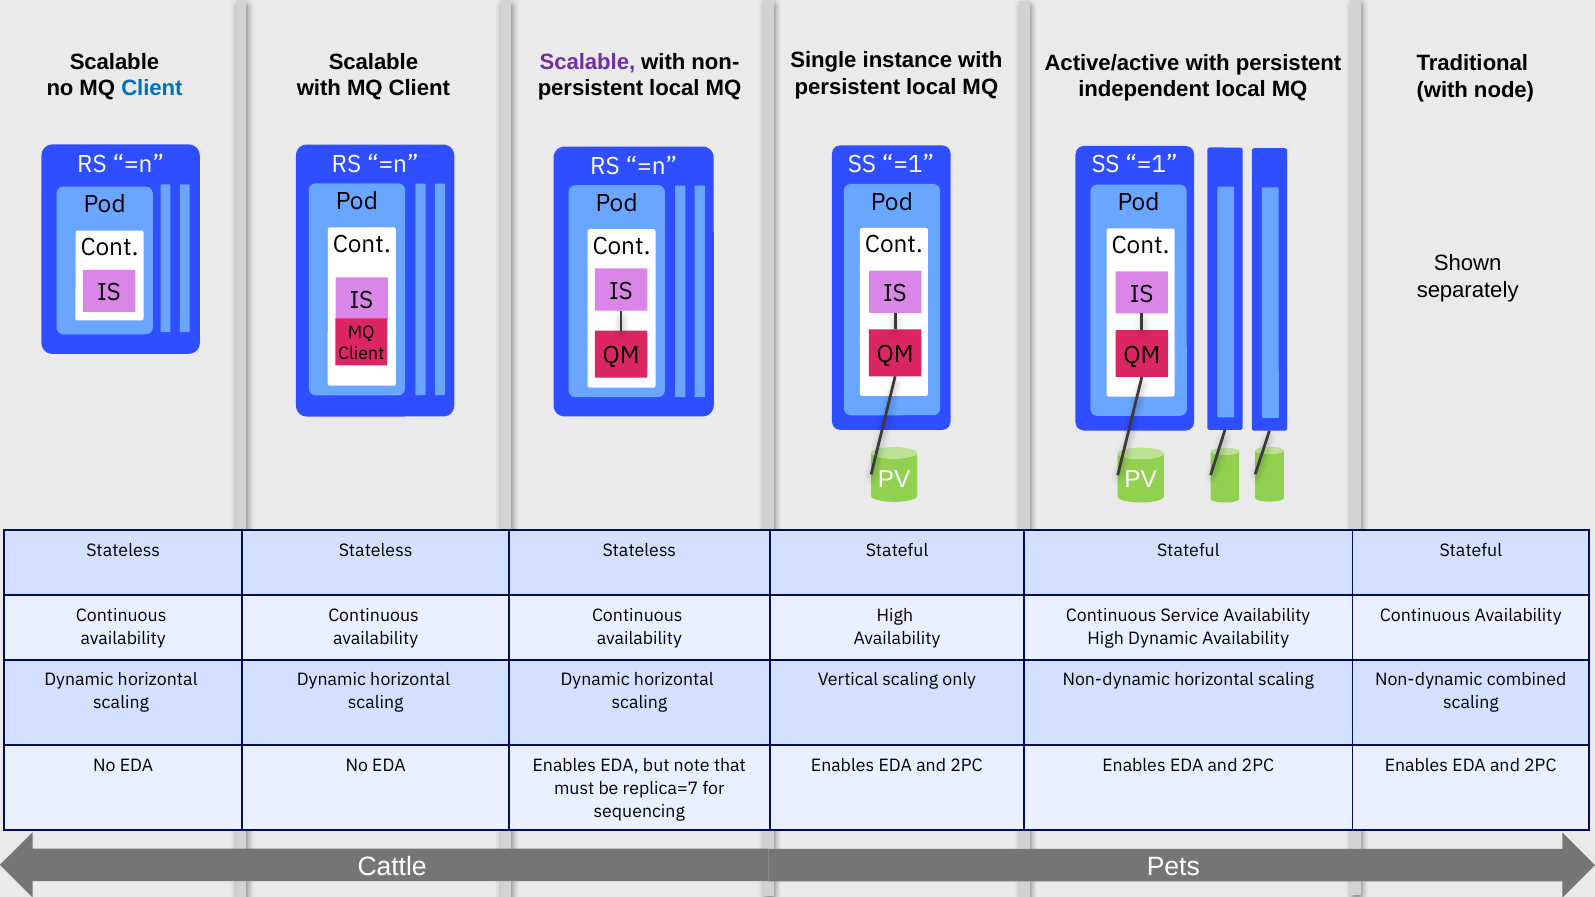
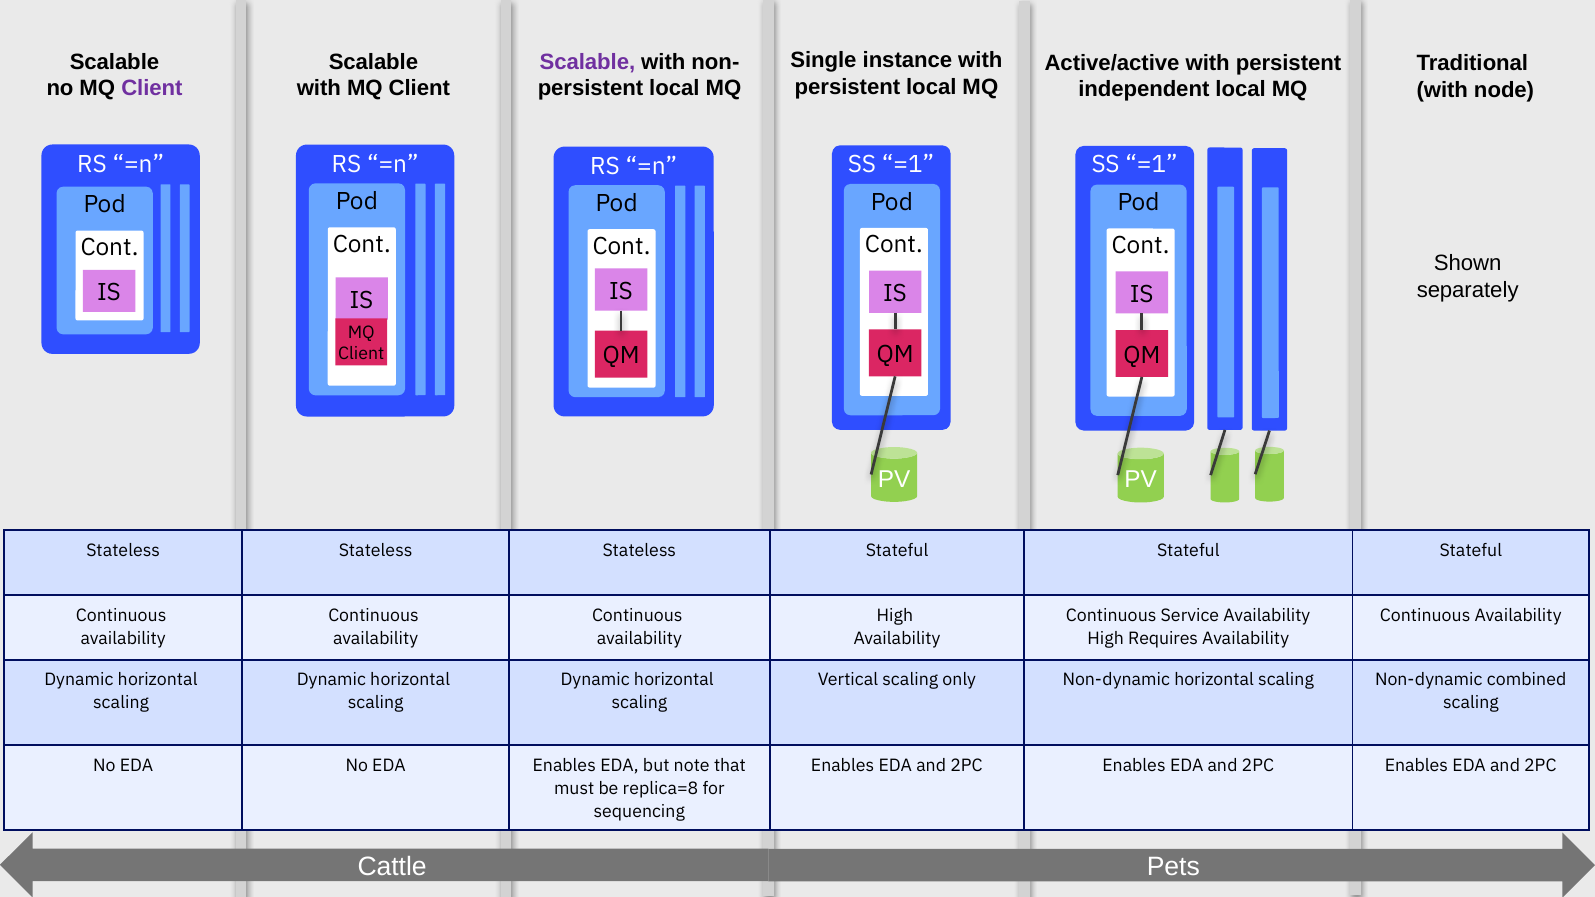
Client colour: blue -> purple (152, 89)
High Dynamic: Dynamic -> Requires (1163, 639)
replica=7: replica=7 -> replica=8 (661, 789)
